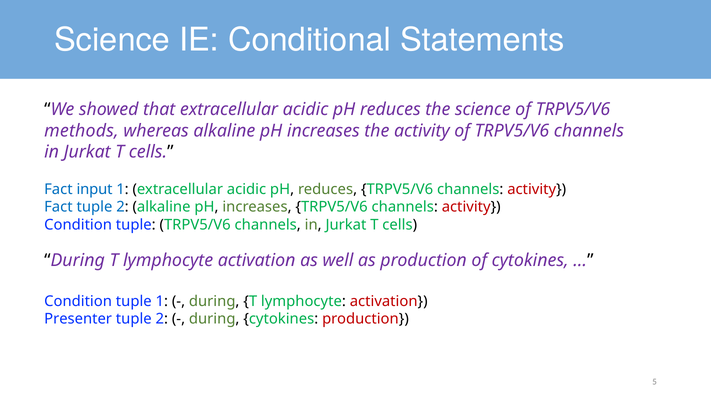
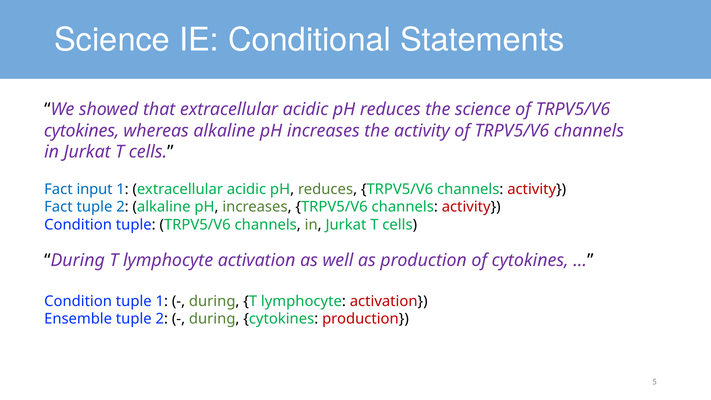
methods: methods -> cytokines (82, 131)
Presenter: Presenter -> Ensemble (78, 319)
